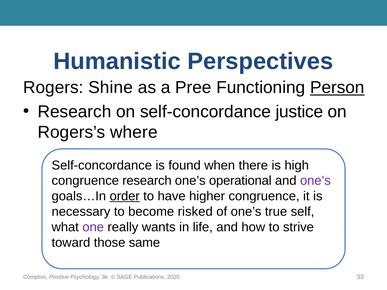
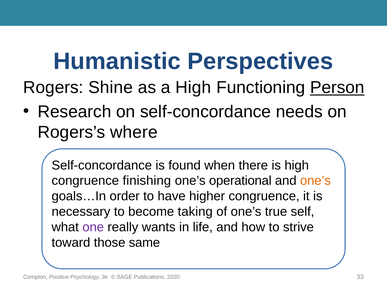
a Pree: Pree -> High (193, 88)
justice: justice -> needs (299, 112)
congruence research: research -> finishing (147, 181)
one’s colour: purple -> orange (315, 181)
order underline: present -> none (125, 196)
risked: risked -> taking (195, 212)
